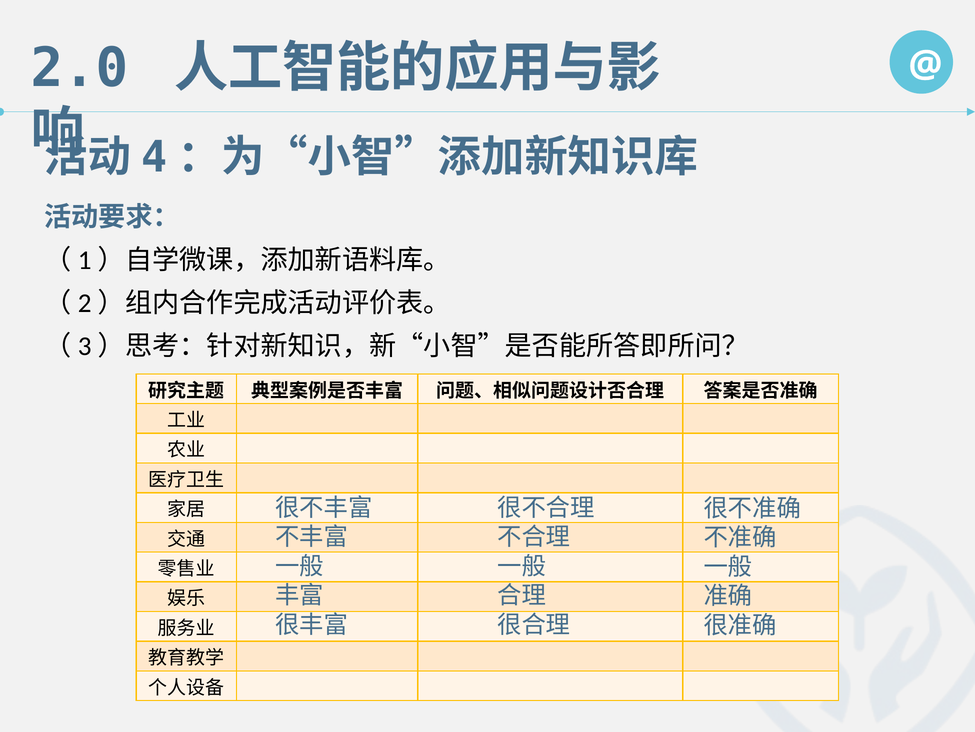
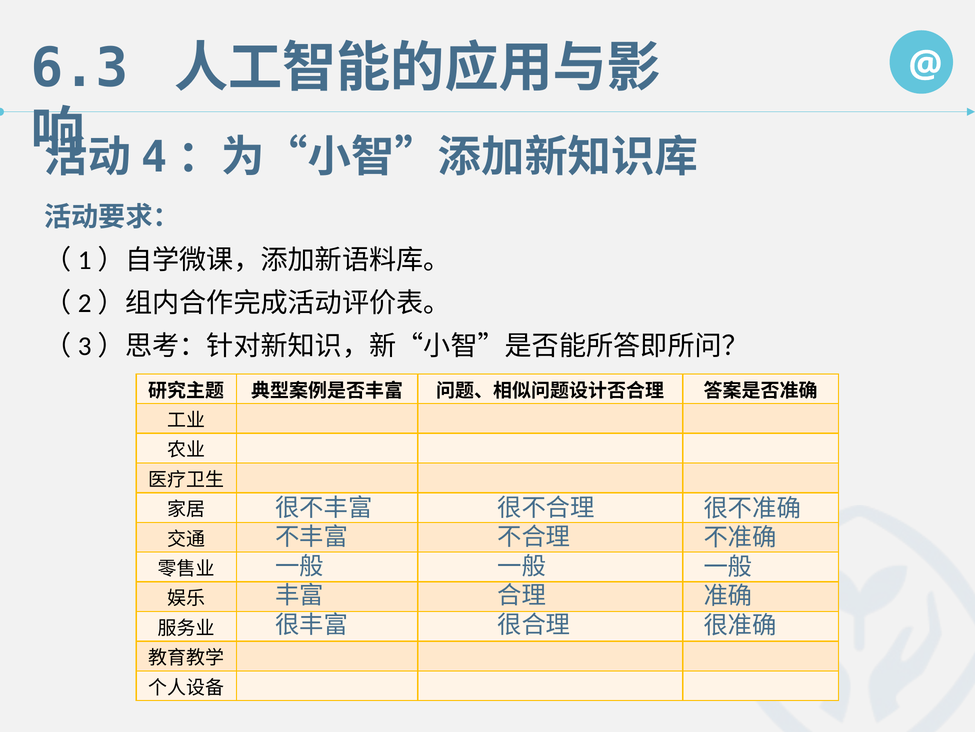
2.0: 2.0 -> 6.3 (80, 68)
